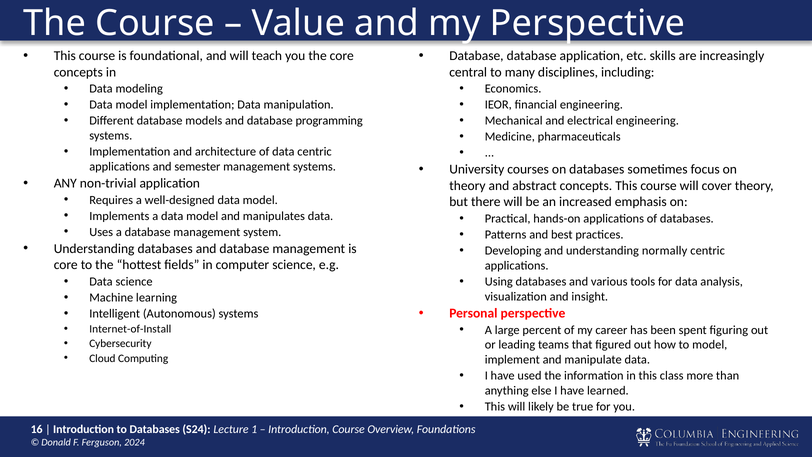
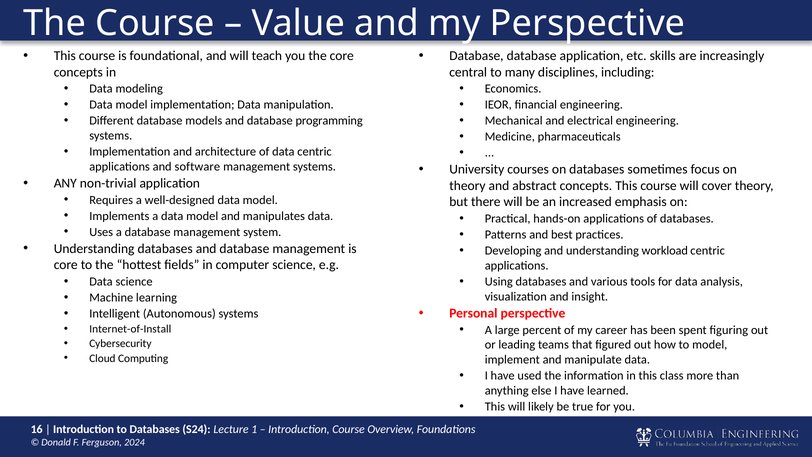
semester: semester -> software (197, 166)
normally: normally -> workload (665, 251)
